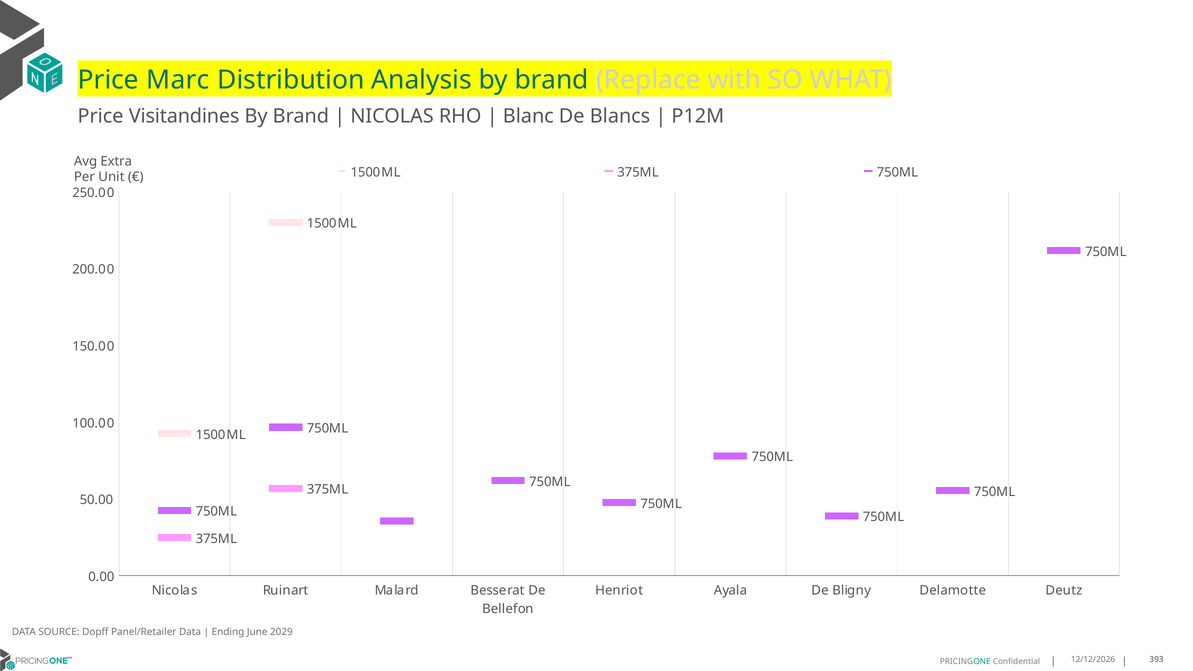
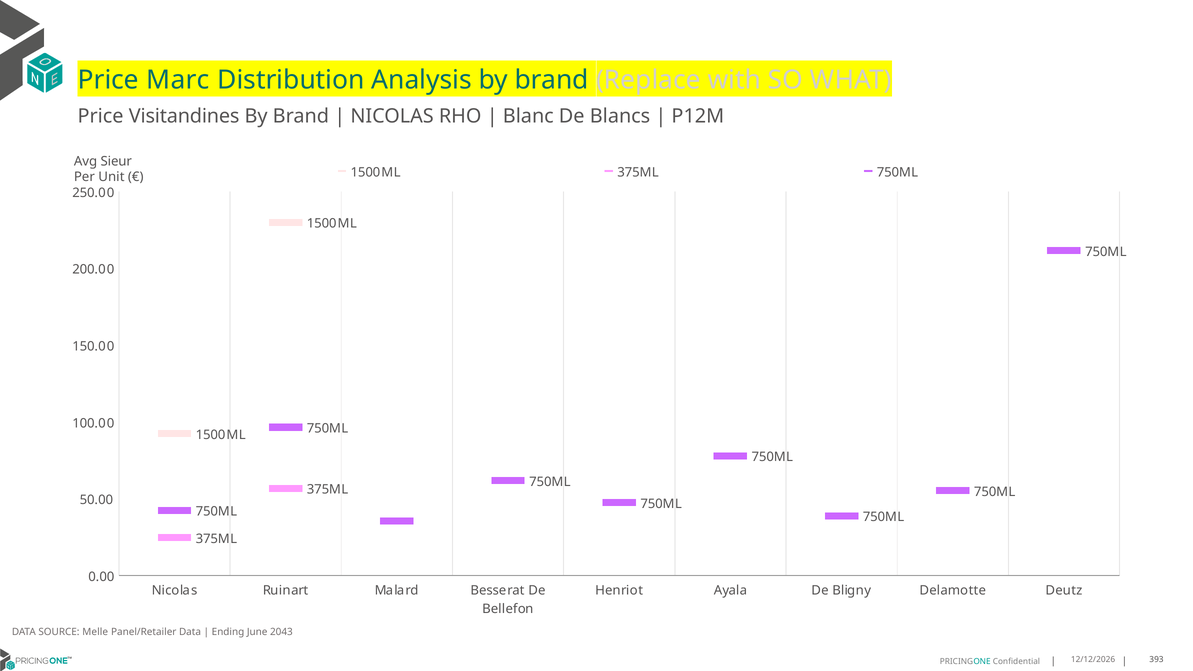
Extra: Extra -> Sieur (116, 161)
Dopff: Dopff -> Melle (95, 632)
2029: 2029 -> 2043 (281, 632)
